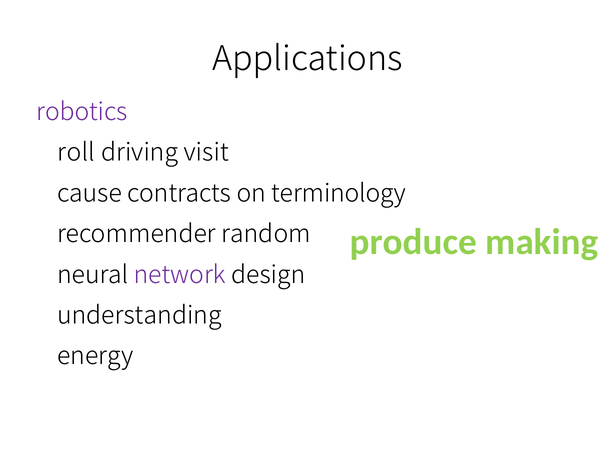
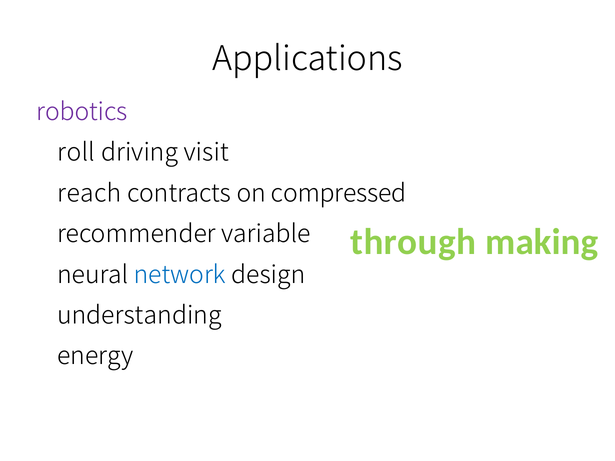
cause: cause -> reach (89, 193)
terminology: terminology -> compressed (339, 193)
produce: produce -> through (413, 242)
random: random -> variable (266, 234)
network colour: purple -> blue (180, 275)
